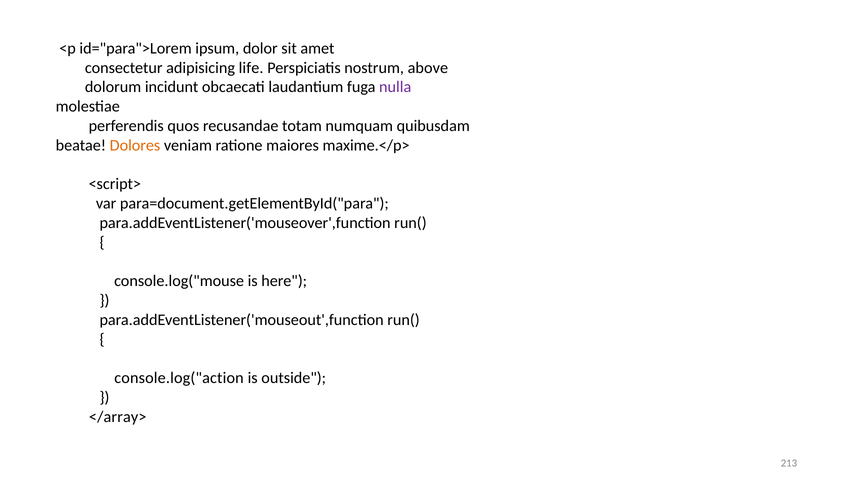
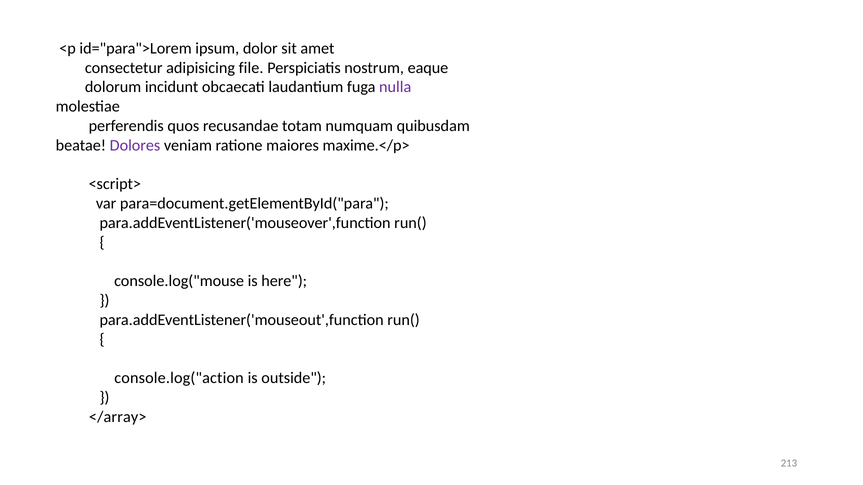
life: life -> file (251, 68)
above: above -> eaque (428, 68)
Dolores colour: orange -> purple (135, 145)
